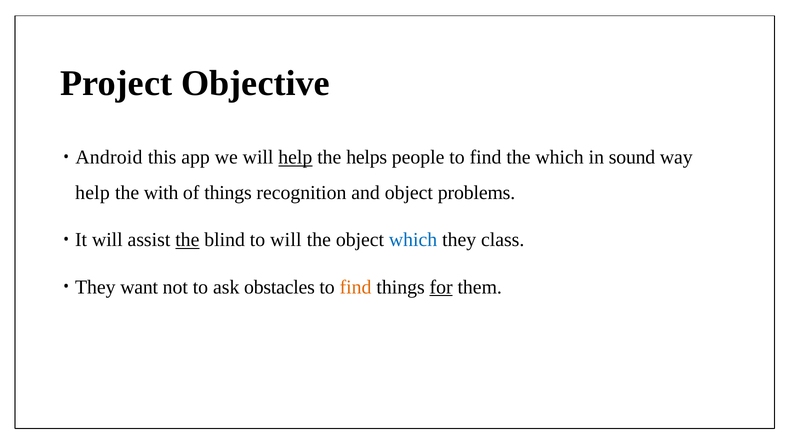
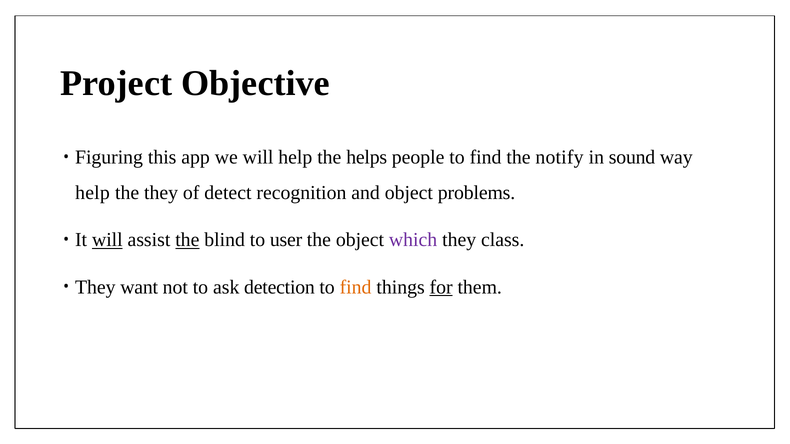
Android: Android -> Figuring (109, 158)
help underline: present -> none (295, 158)
the which: which -> notify (560, 158)
the with: with -> they (161, 193)
of things: things -> detect (228, 193)
will underline: none -> present (107, 240)
to will: will -> user (286, 240)
which colour: blue -> purple (413, 240)
obstacles: obstacles -> detection (279, 287)
